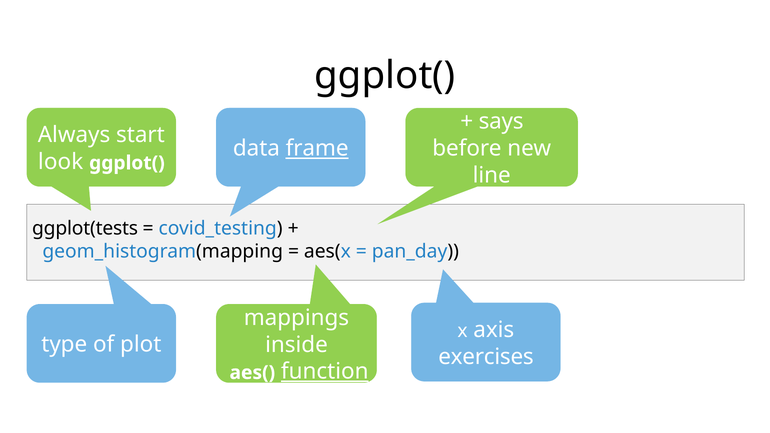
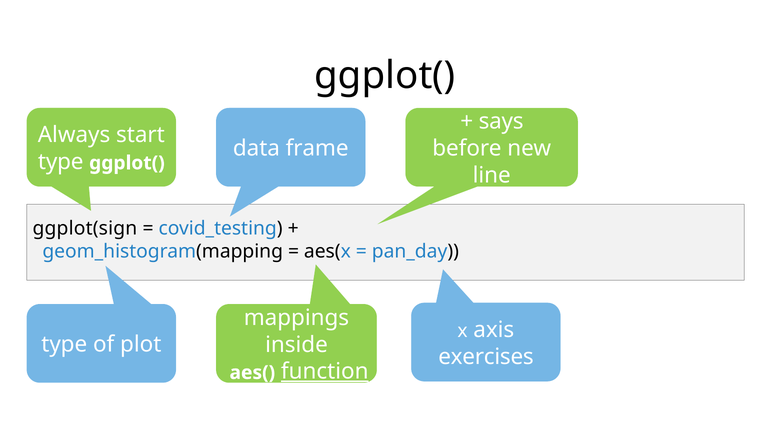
frame underline: present -> none (317, 148)
look: look -> type (61, 162)
ggplot(tests: ggplot(tests -> ggplot(sign (85, 228)
